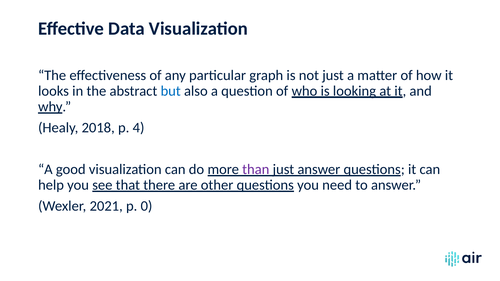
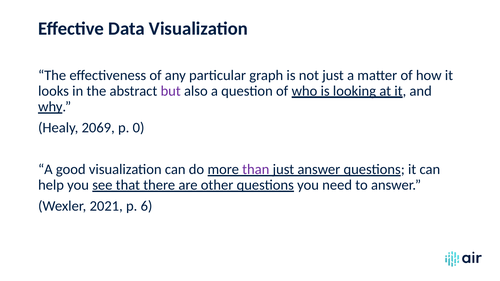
but colour: blue -> purple (171, 91)
2018: 2018 -> 2069 (98, 128)
4: 4 -> 0 (139, 128)
0: 0 -> 6 (147, 206)
